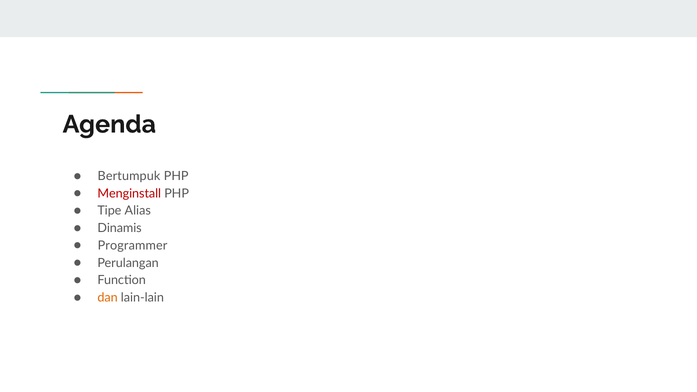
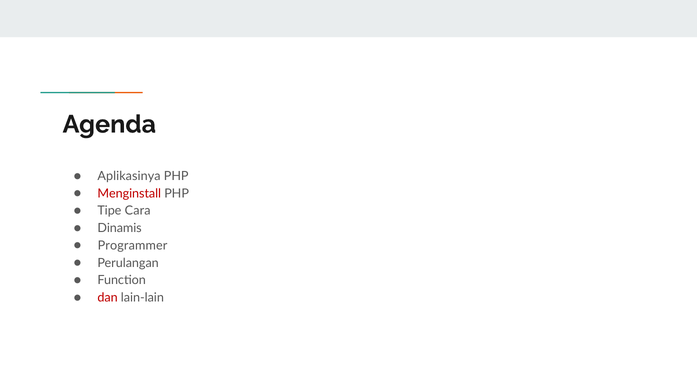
Bertumpuk: Bertumpuk -> Aplikasinya (129, 176)
Alias: Alias -> Cara (138, 211)
dan colour: orange -> red (108, 298)
